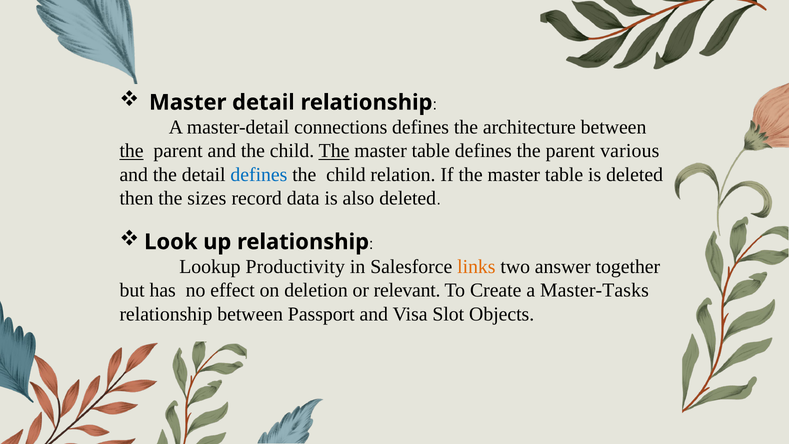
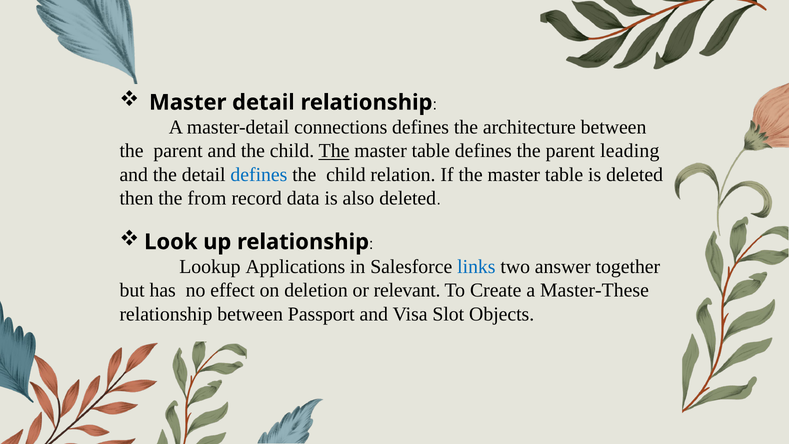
the underline: present -> none (132, 151)
various: various -> leading (630, 151)
sizes: sizes -> from (207, 198)
Productivity: Productivity -> Applications (295, 267)
links colour: orange -> blue (476, 267)
Master-Tasks: Master-Tasks -> Master-These (594, 290)
